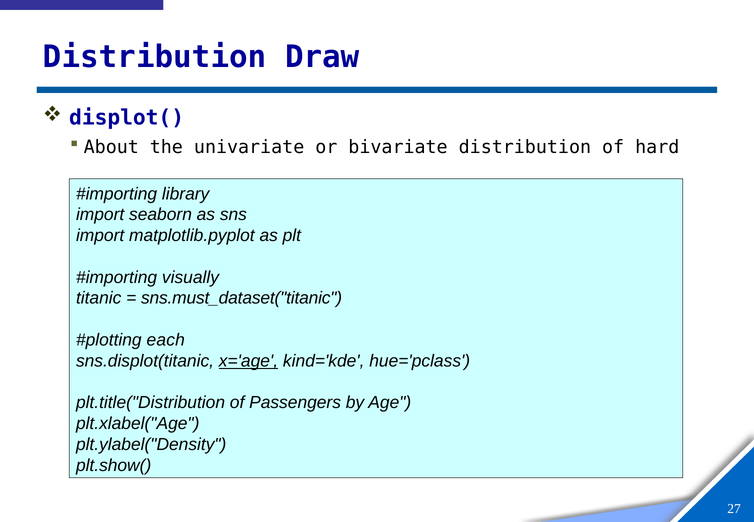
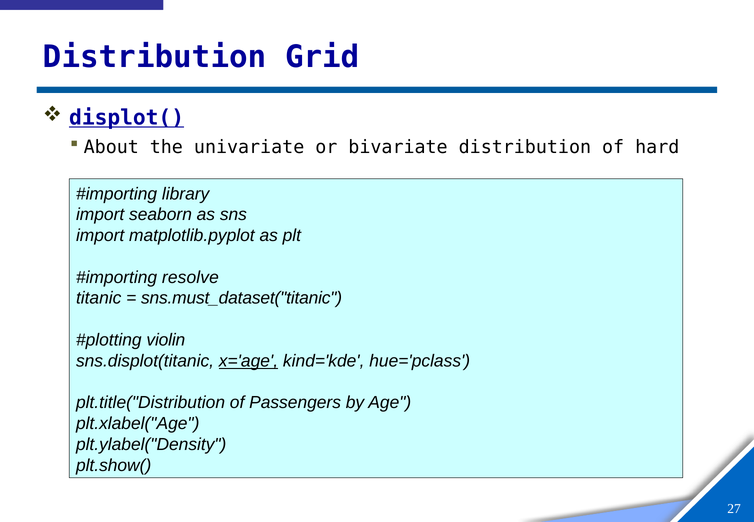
Draw: Draw -> Grid (322, 57)
displot( underline: none -> present (127, 118)
visually: visually -> resolve (190, 277)
each: each -> violin (166, 340)
